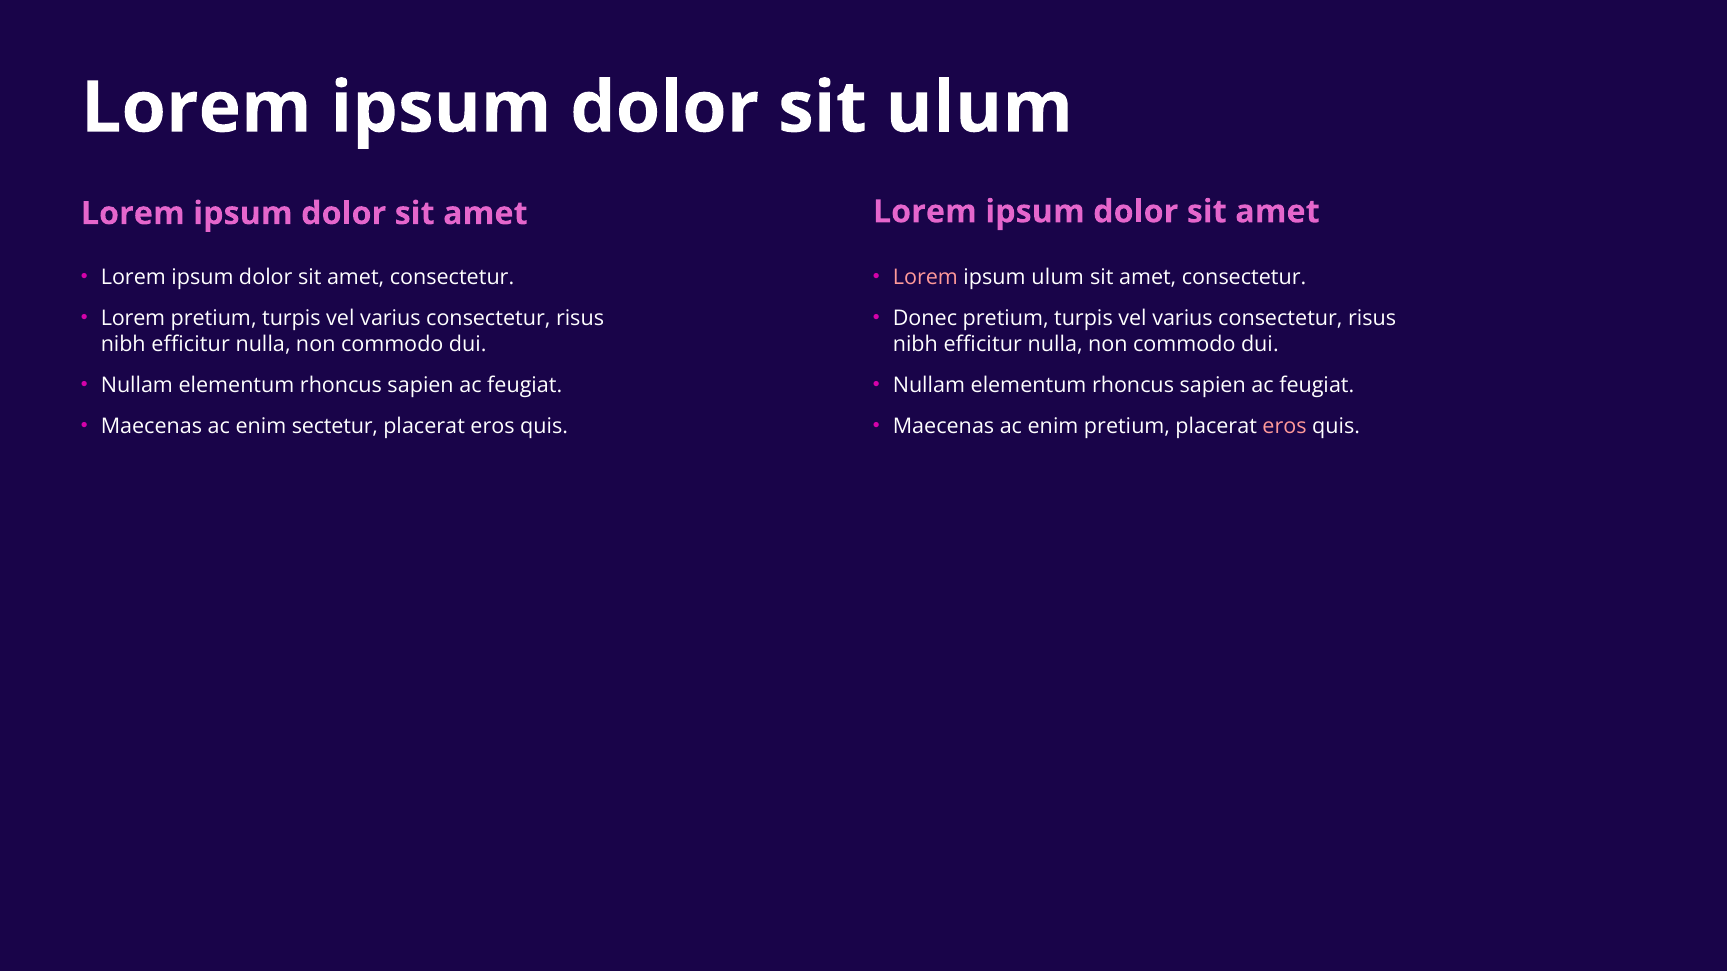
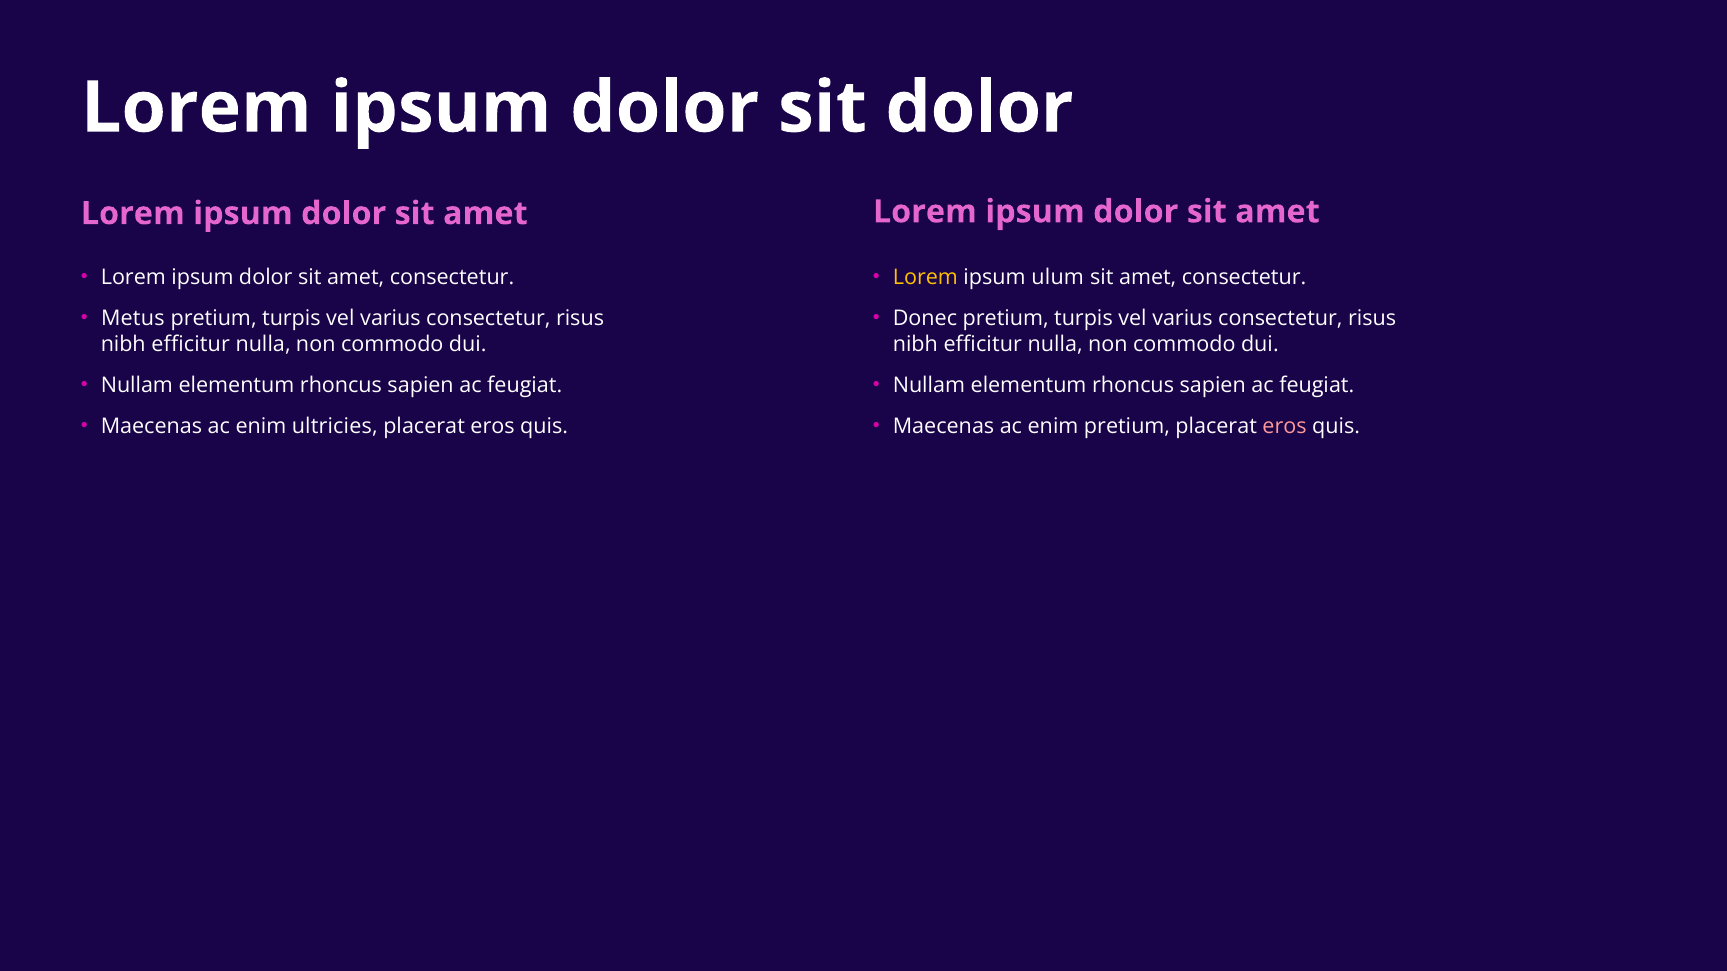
sit ulum: ulum -> dolor (980, 108)
Lorem colour: pink -> yellow (925, 278)
Lorem: Lorem -> Metus (133, 319)
sectetur: sectetur -> ultricies (335, 427)
